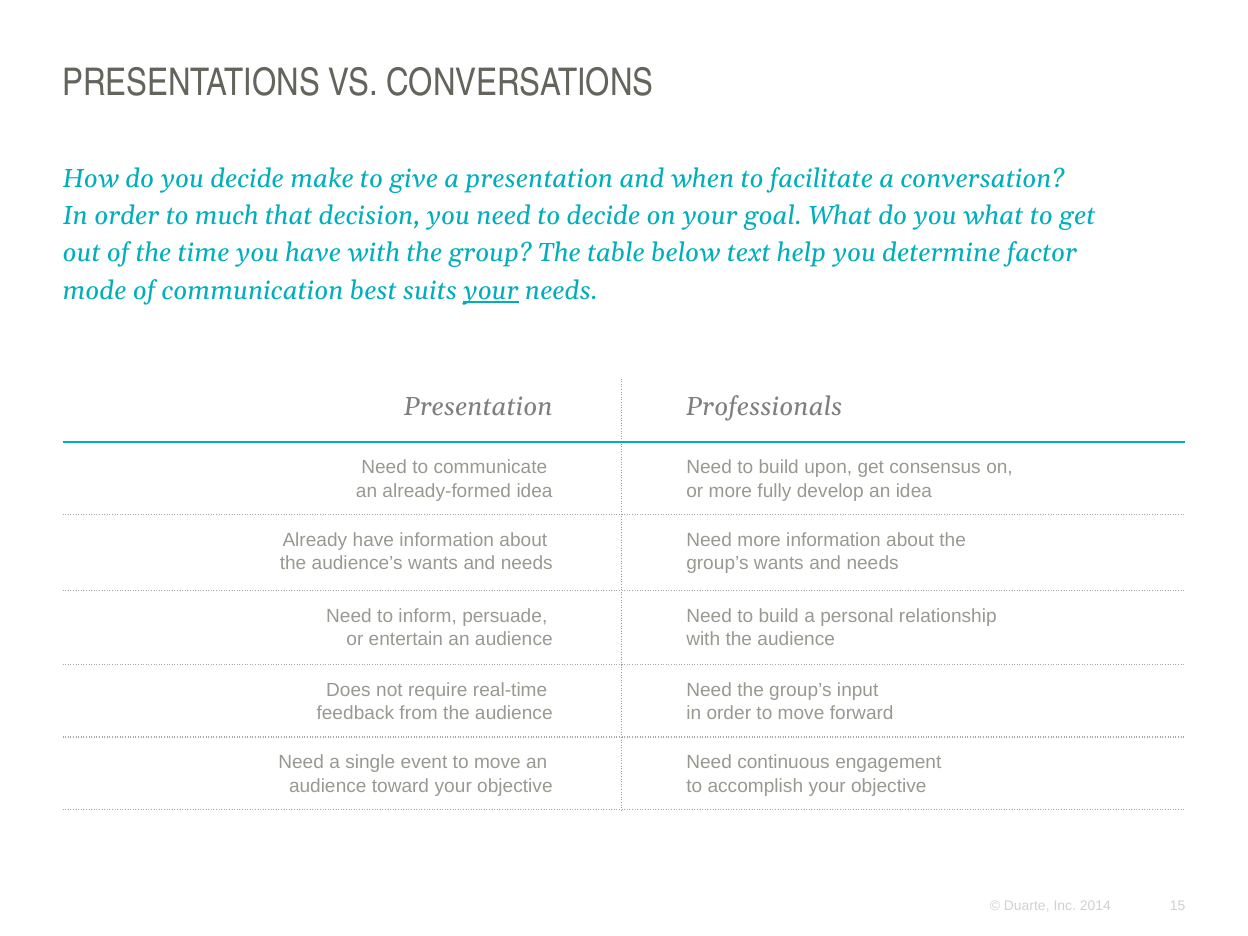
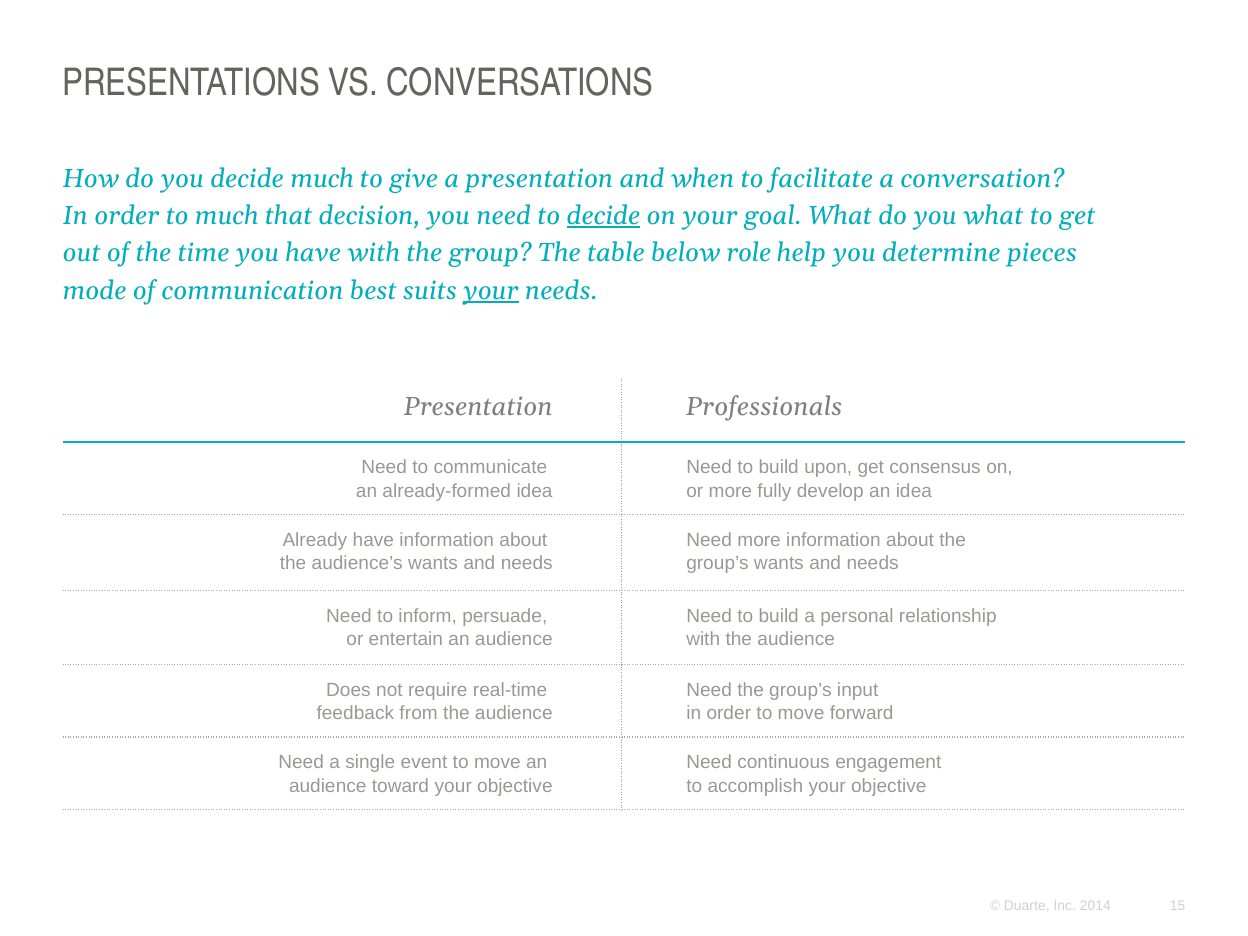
decide make: make -> much (322, 179)
decide underline: none -> present (603, 216)
text: text -> role (749, 253)
factor: factor -> pieces (1042, 253)
